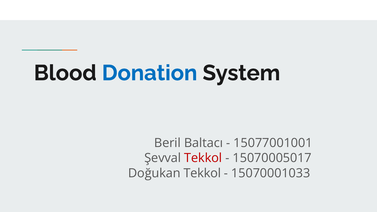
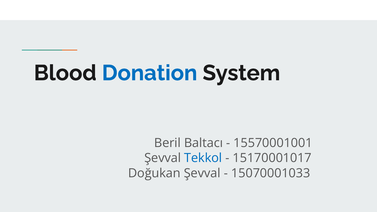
15077001001: 15077001001 -> 15570001001 (273, 143)
Tekkol colour: red -> blue (203, 158)
15070005017: 15070005017 -> 15170001017 (272, 158)
Doğukan Tekkol: Tekkol -> Şevval (202, 173)
